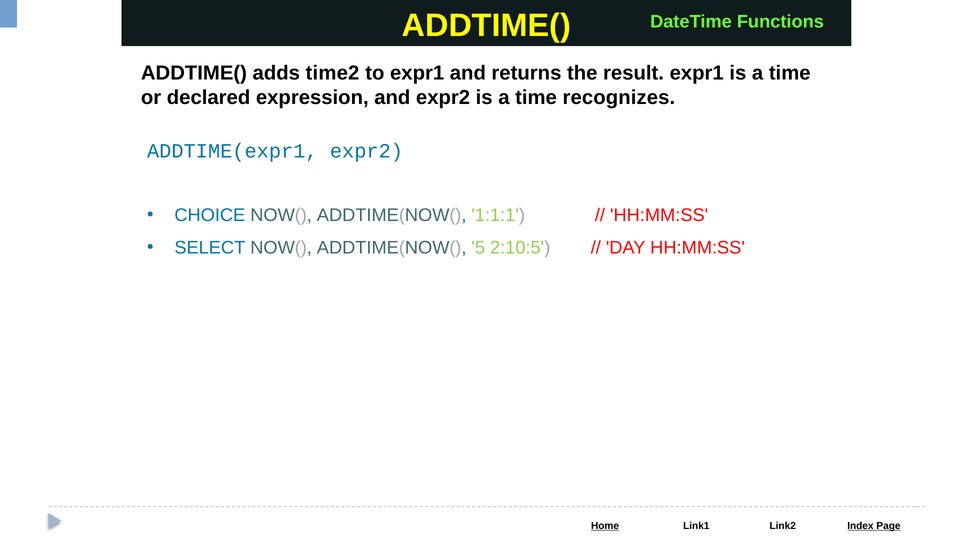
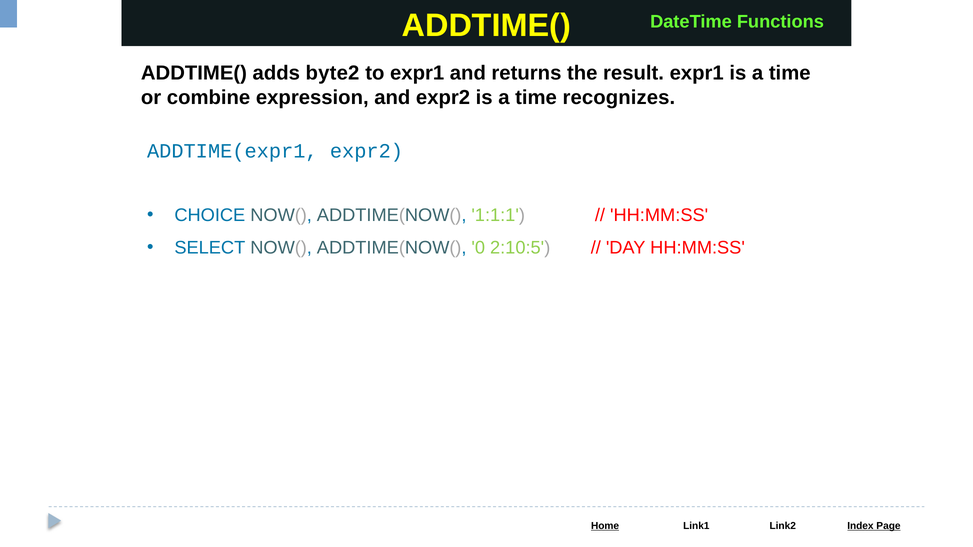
time2: time2 -> byte2 (333, 73)
declared: declared -> combine (209, 98)
5: 5 -> 0 (478, 248)
